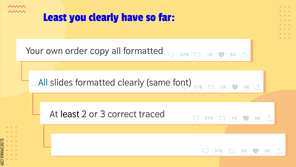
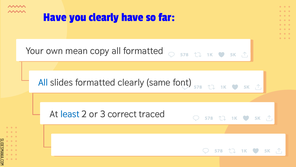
Least: Least -> Have (55, 17)
order: order -> mean (76, 51)
least colour: black -> blue (70, 114)
